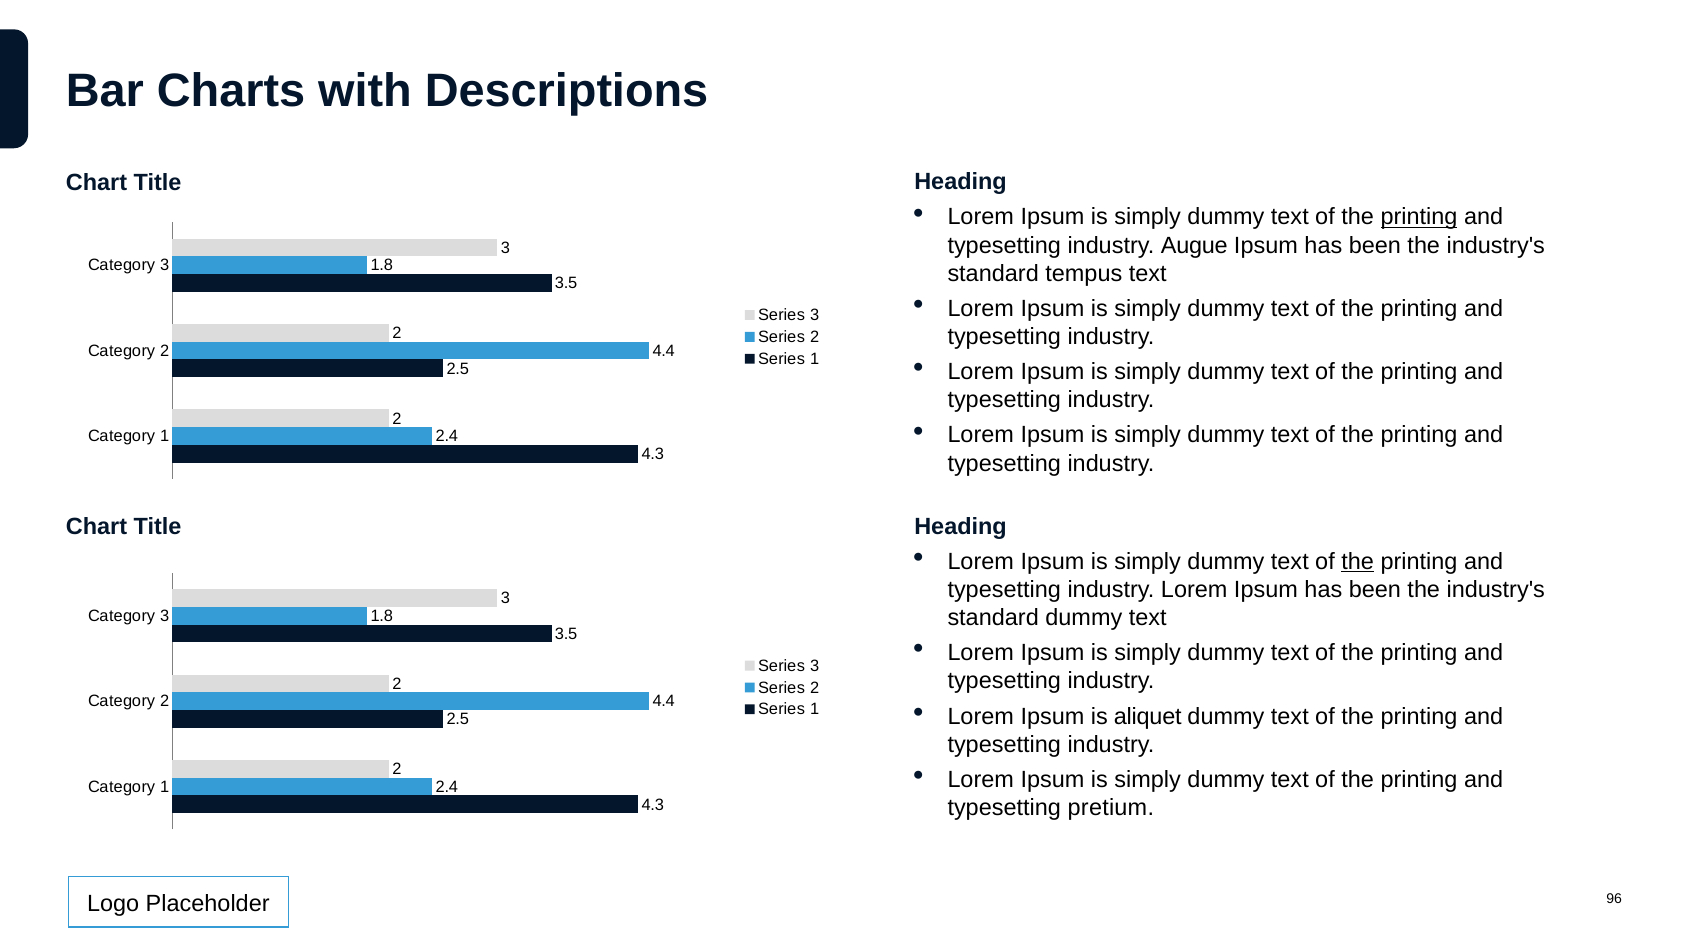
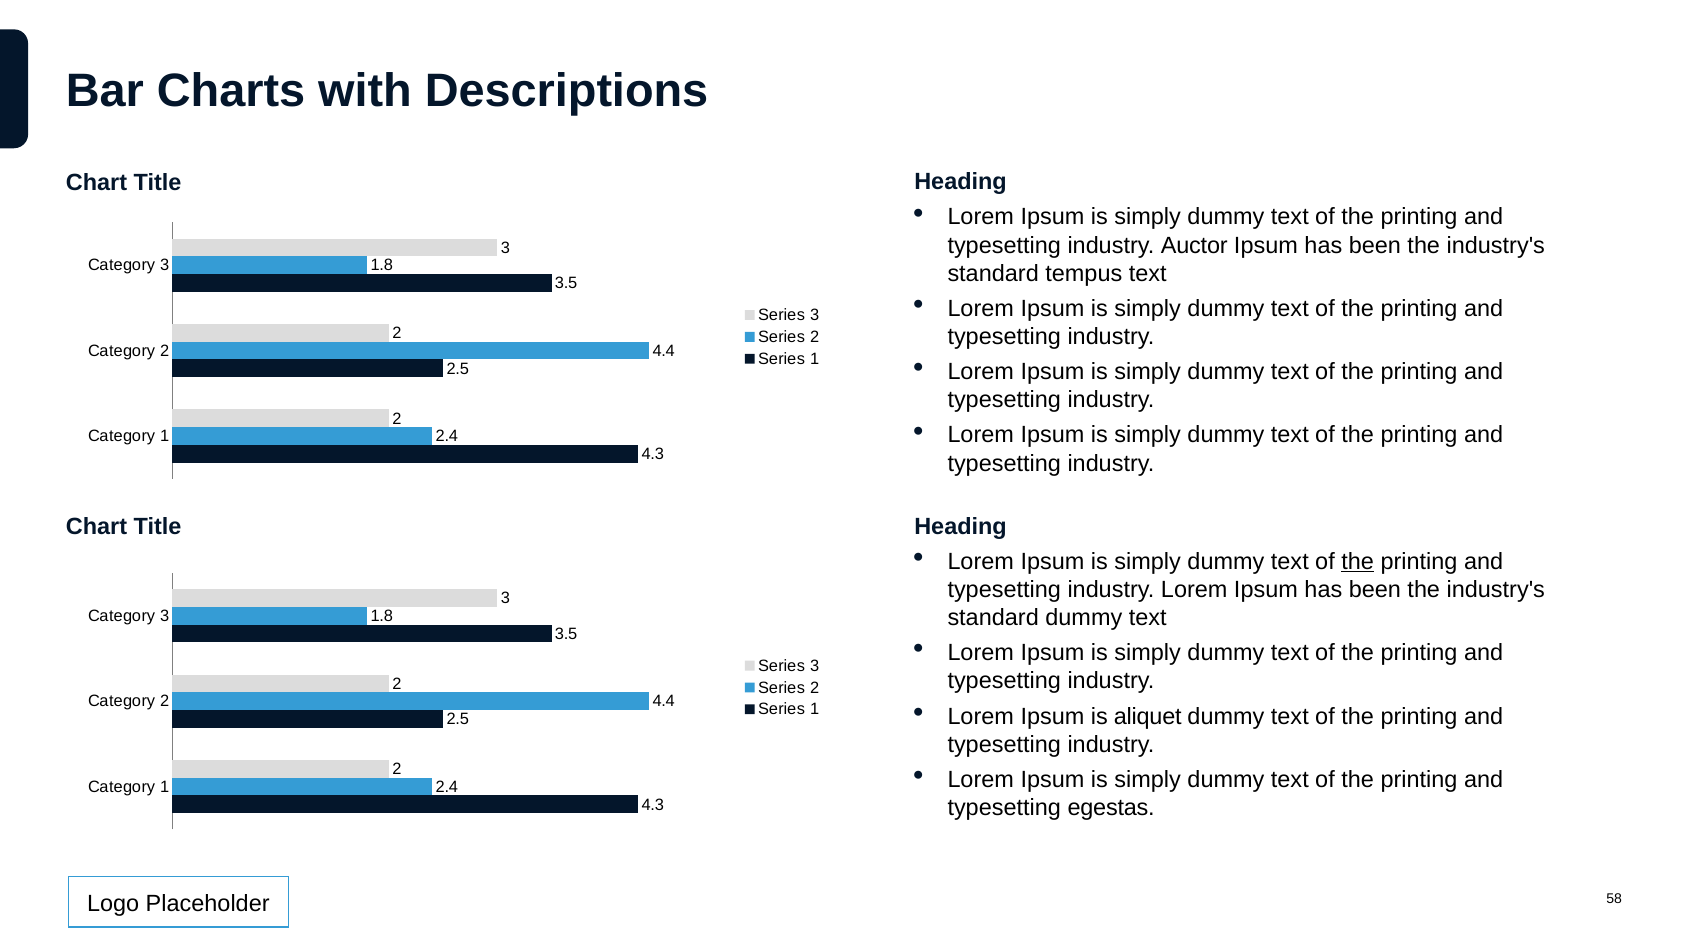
printing underline: present -> none (1419, 217)
Augue: Augue -> Auctor (1194, 245)
pretium: pretium -> egestas (1111, 808)
96: 96 -> 58 (1614, 900)
